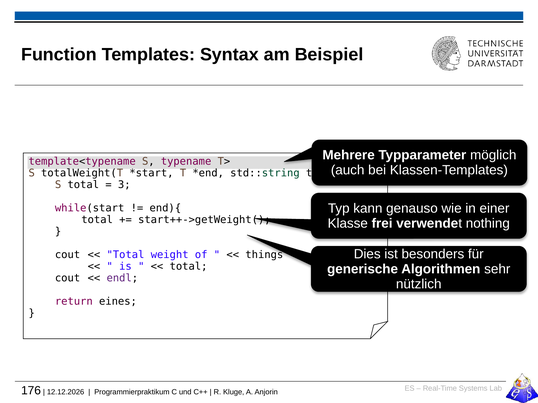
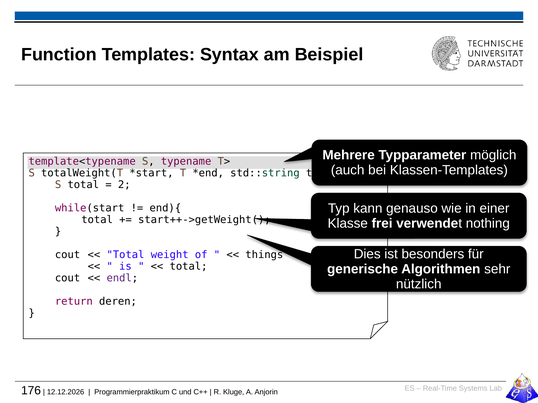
3: 3 -> 2 (124, 185)
eines: eines -> deren (118, 302)
